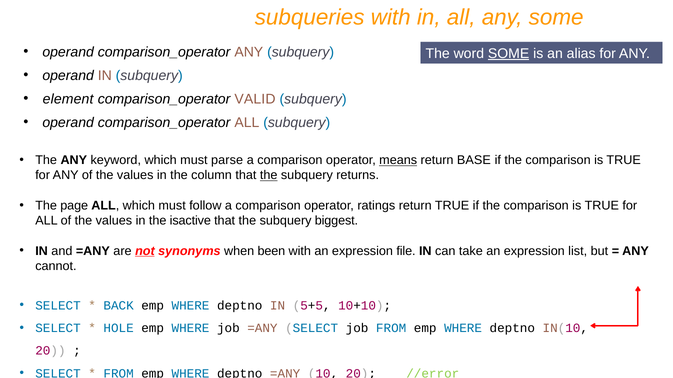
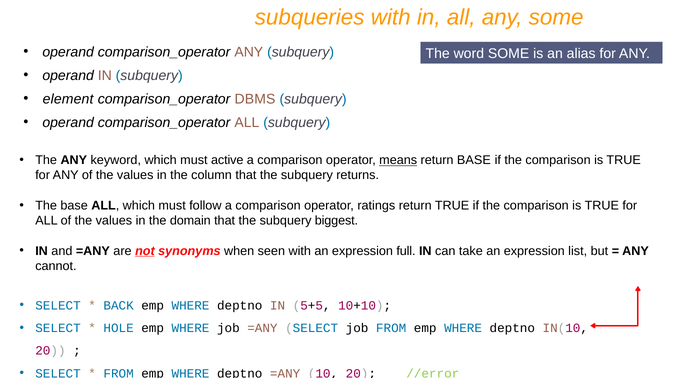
SOME underline: present -> none (509, 54)
VALID: VALID -> DBMS (255, 99)
parse: parse -> active (227, 160)
the underline: present -> none (269, 176)
The page: page -> base (74, 206)
isactive: isactive -> domain (190, 221)
been: been -> seen (271, 251)
file: file -> full (406, 251)
